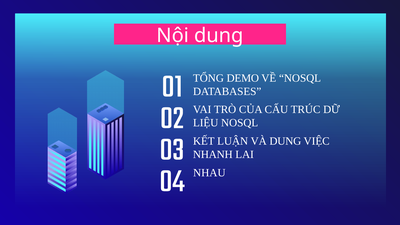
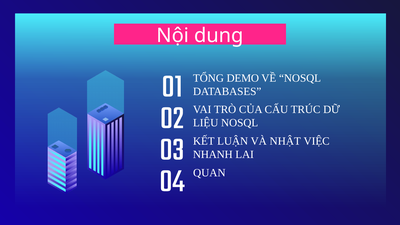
VÀ DUNG: DUNG -> NHẬT (285, 141)
NHAU: NHAU -> QUAN (209, 173)
